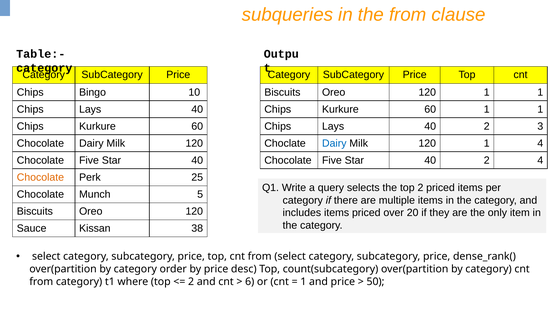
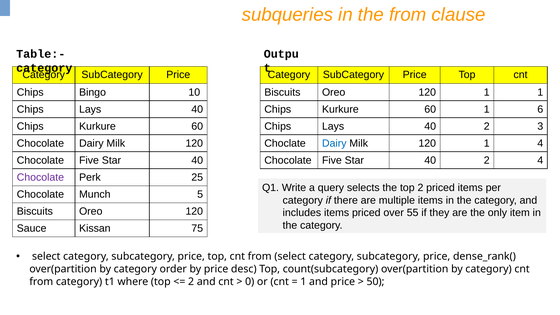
60 1 1: 1 -> 6 (540, 109)
Chocolate colour: orange -> purple (40, 177)
20: 20 -> 55 (413, 213)
38: 38 -> 75 (197, 229)
6: 6 -> 0 (250, 282)
